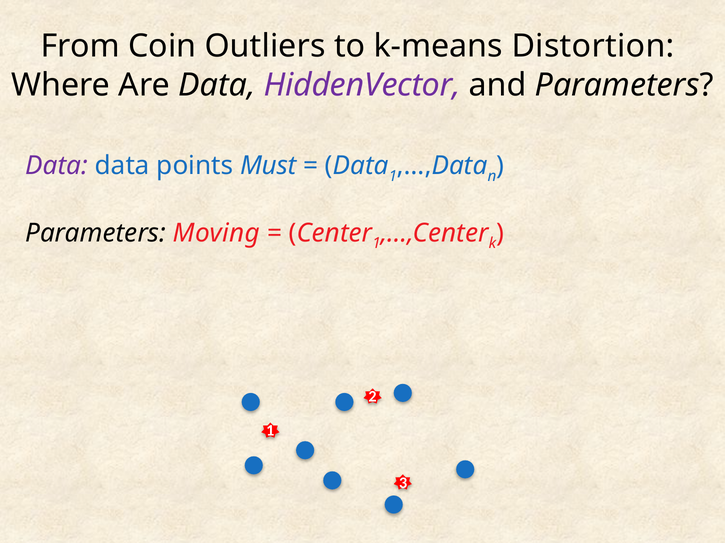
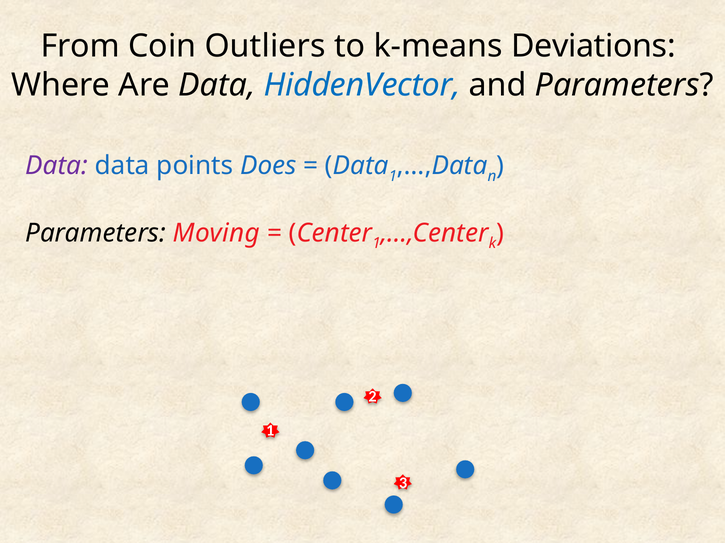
Distortion: Distortion -> Deviations (593, 46)
HiddenVector colour: purple -> blue (362, 85)
Must: Must -> Does (268, 166)
